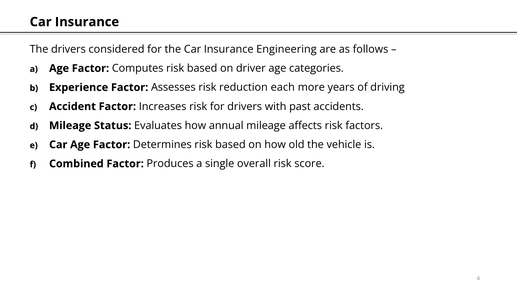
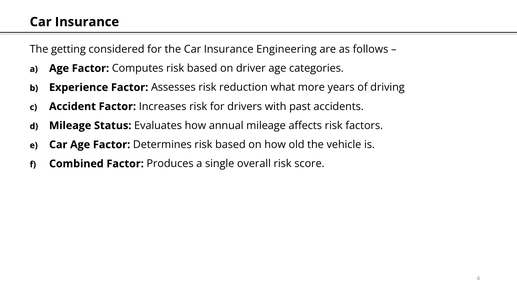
The drivers: drivers -> getting (68, 49)
each: each -> what (283, 87)
